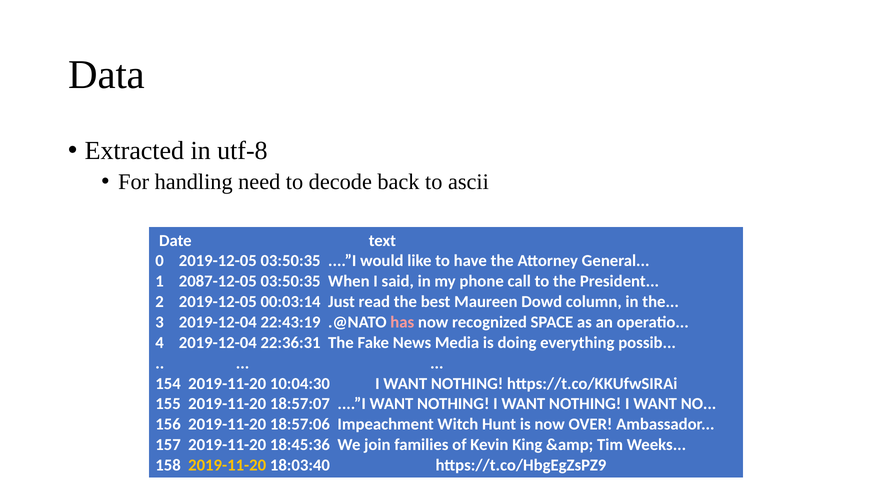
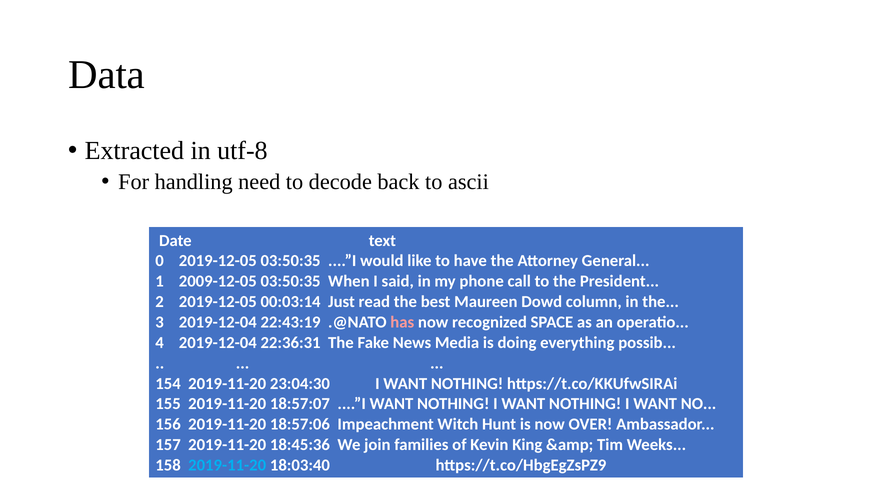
2087-12-05: 2087-12-05 -> 2009-12-05 (218, 281)
10:04:30: 10:04:30 -> 23:04:30 (300, 383)
2019-11-20 colour: yellow -> light blue (227, 465)
